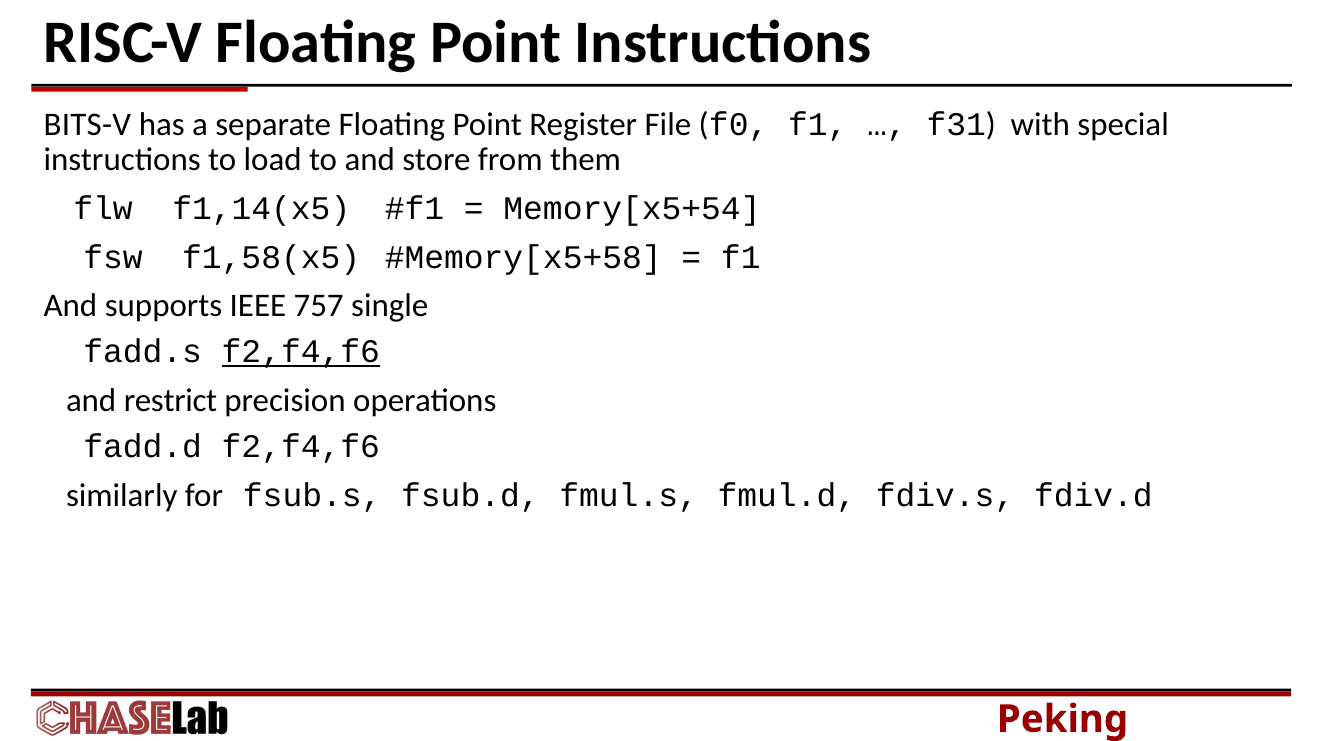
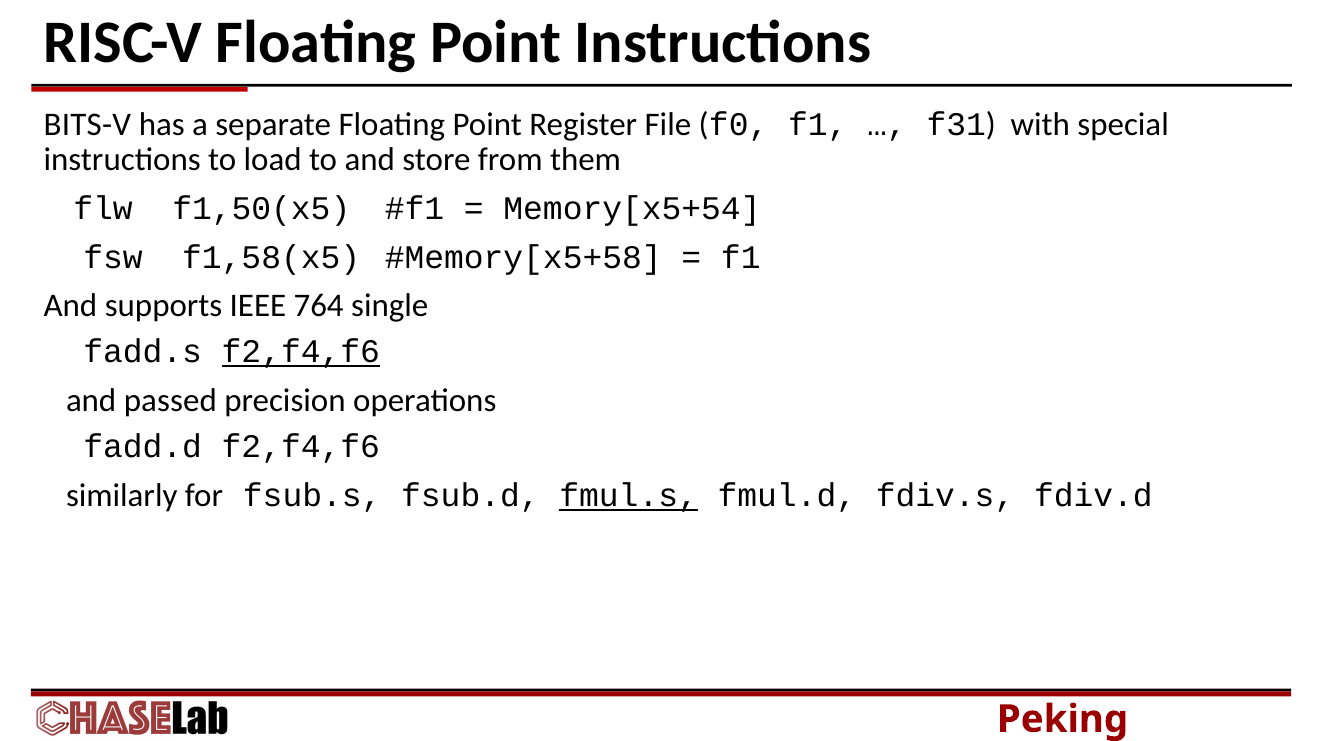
f1,14(x5: f1,14(x5 -> f1,50(x5 (261, 209)
757: 757 -> 764 (319, 306)
restrict: restrict -> passed (170, 401)
fmul.s underline: none -> present (629, 496)
